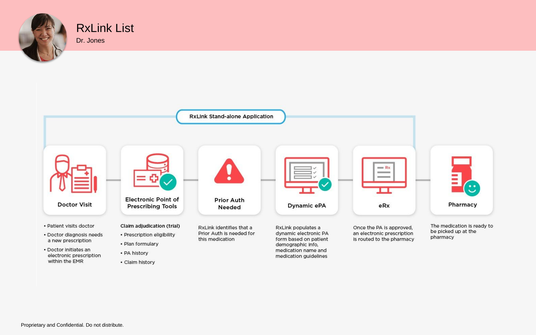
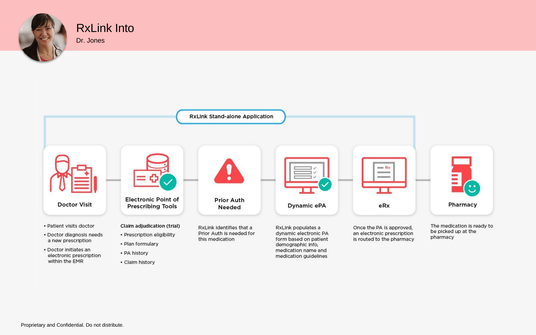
List: List -> Into (125, 28)
